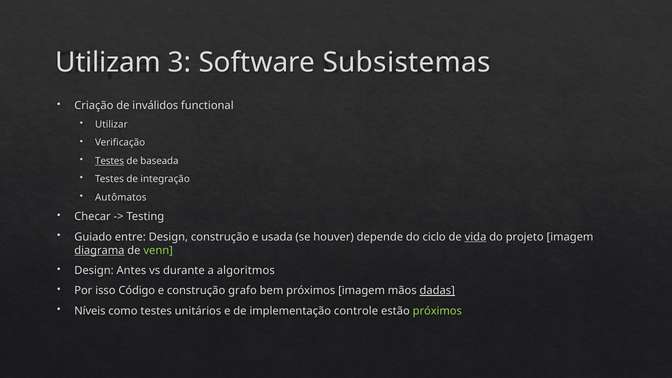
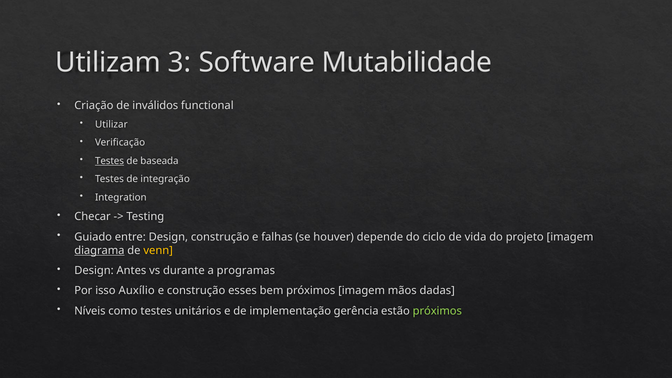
Subsistemas: Subsistemas -> Mutabilidade (407, 62)
Autômatos: Autômatos -> Integration (121, 197)
usada: usada -> falhas (277, 237)
vida underline: present -> none (476, 237)
venn colour: light green -> yellow (158, 250)
algoritmos: algoritmos -> programas (246, 270)
Código: Código -> Auxílio (137, 291)
grafo: grafo -> esses (242, 291)
dadas underline: present -> none (437, 291)
controle: controle -> gerência (356, 311)
